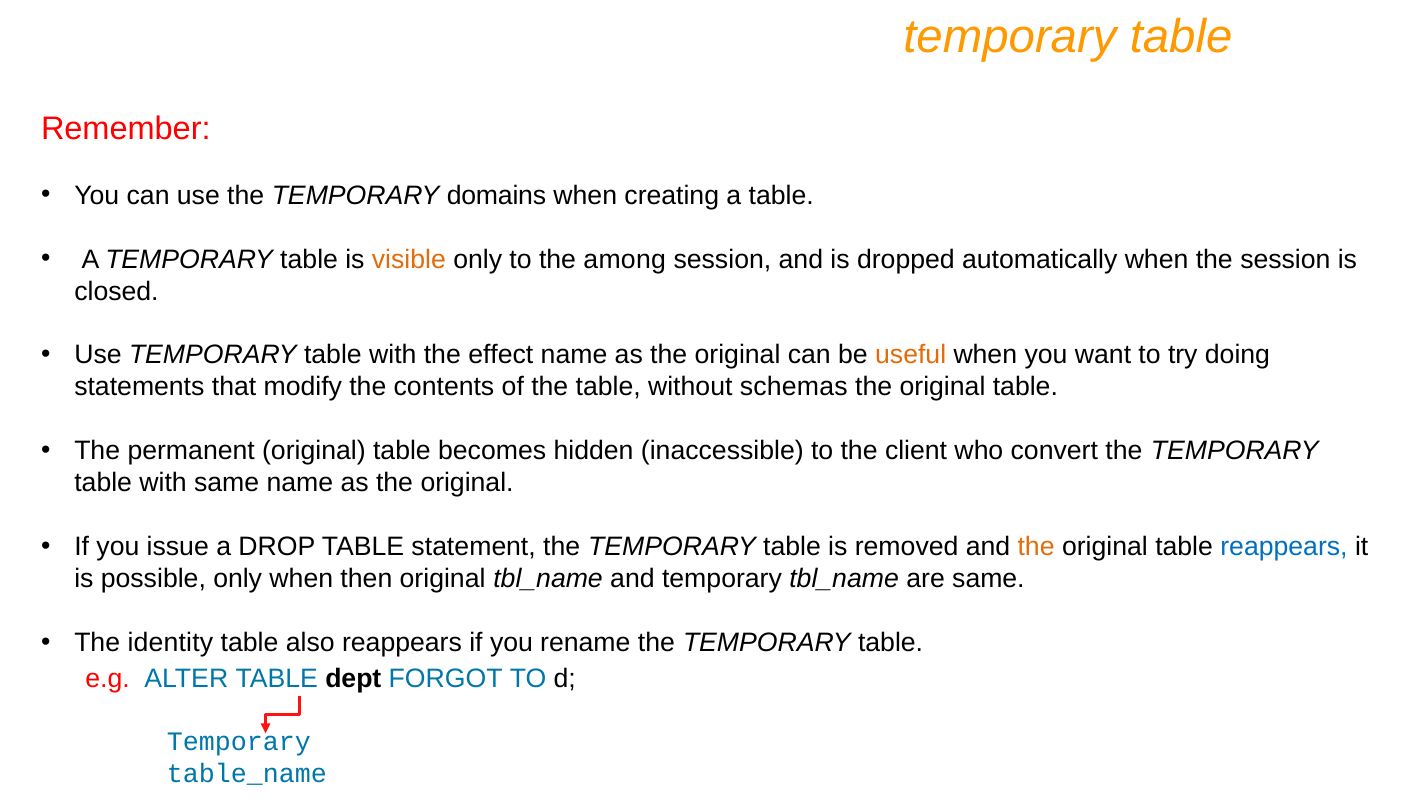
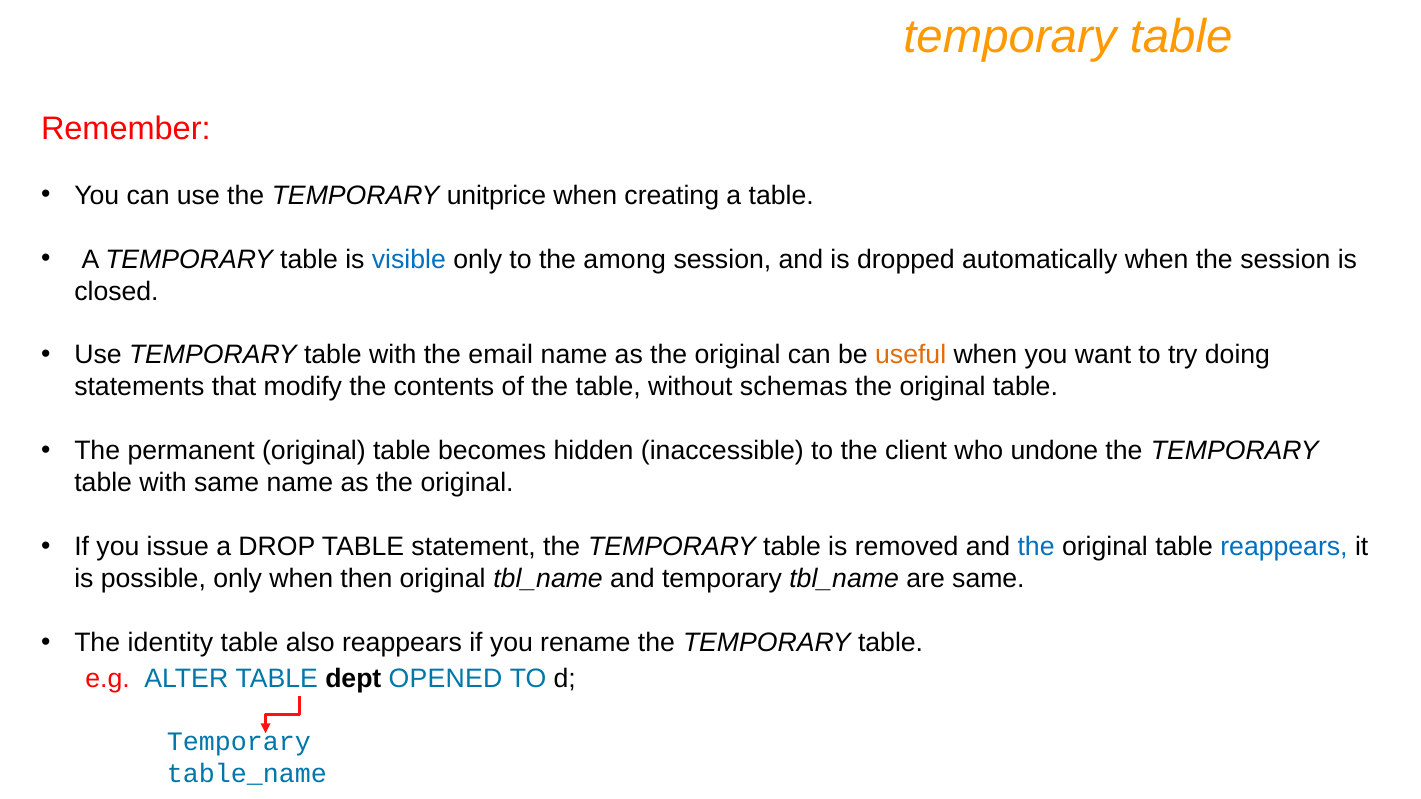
domains: domains -> unitprice (496, 195)
visible colour: orange -> blue (409, 259)
effect: effect -> email (501, 355)
convert: convert -> undone (1054, 451)
the colour: orange -> blue (1036, 547)
FORGOT: FORGOT -> OPENED (445, 679)
